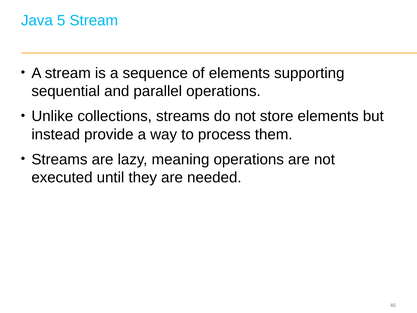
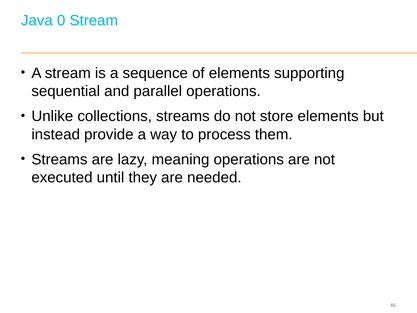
5: 5 -> 0 (61, 21)
